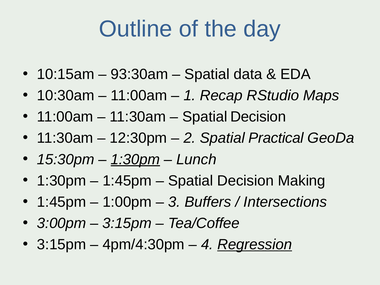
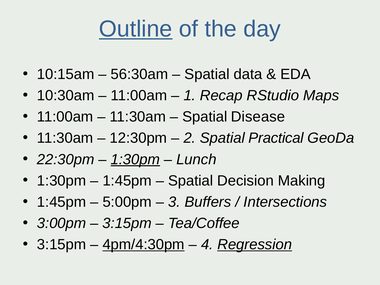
Outline underline: none -> present (136, 29)
93:30am: 93:30am -> 56:30am (139, 74)
Decision: Decision -> Disease (258, 117)
15:30pm: 15:30pm -> 22:30pm (66, 159)
1:00pm: 1:00pm -> 5:00pm (127, 202)
4pm/4:30pm underline: none -> present (144, 245)
